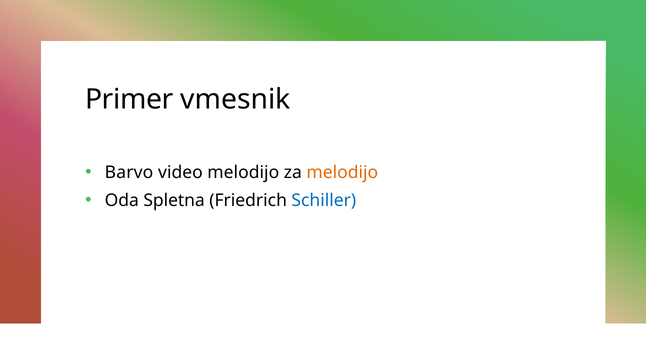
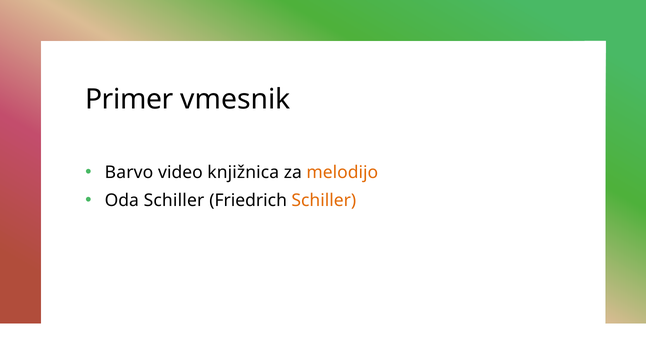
video melodijo: melodijo -> knjižnica (243, 173)
Oda Spletna: Spletna -> Schiller (174, 201)
Schiller colour: blue -> orange (324, 201)
